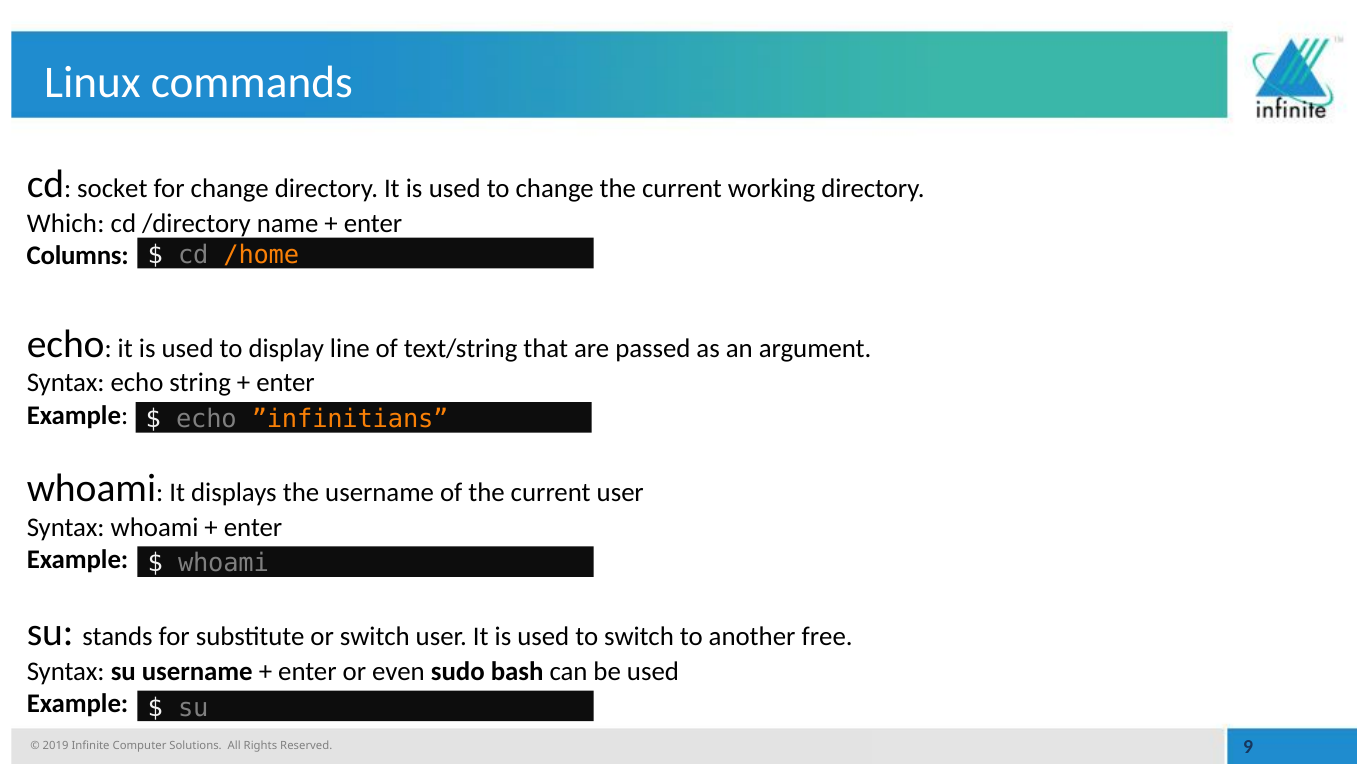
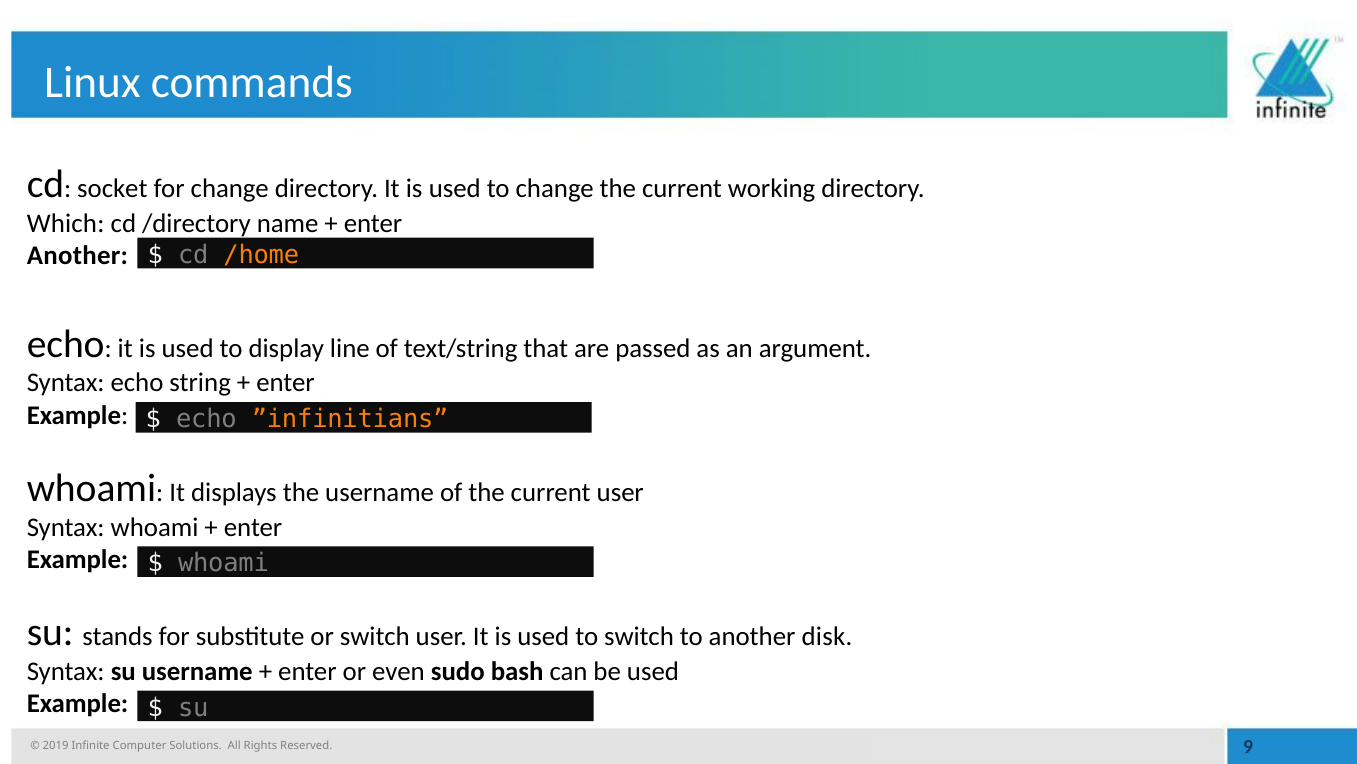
Columns: Columns -> Another (77, 255)
free: free -> disk (827, 636)
